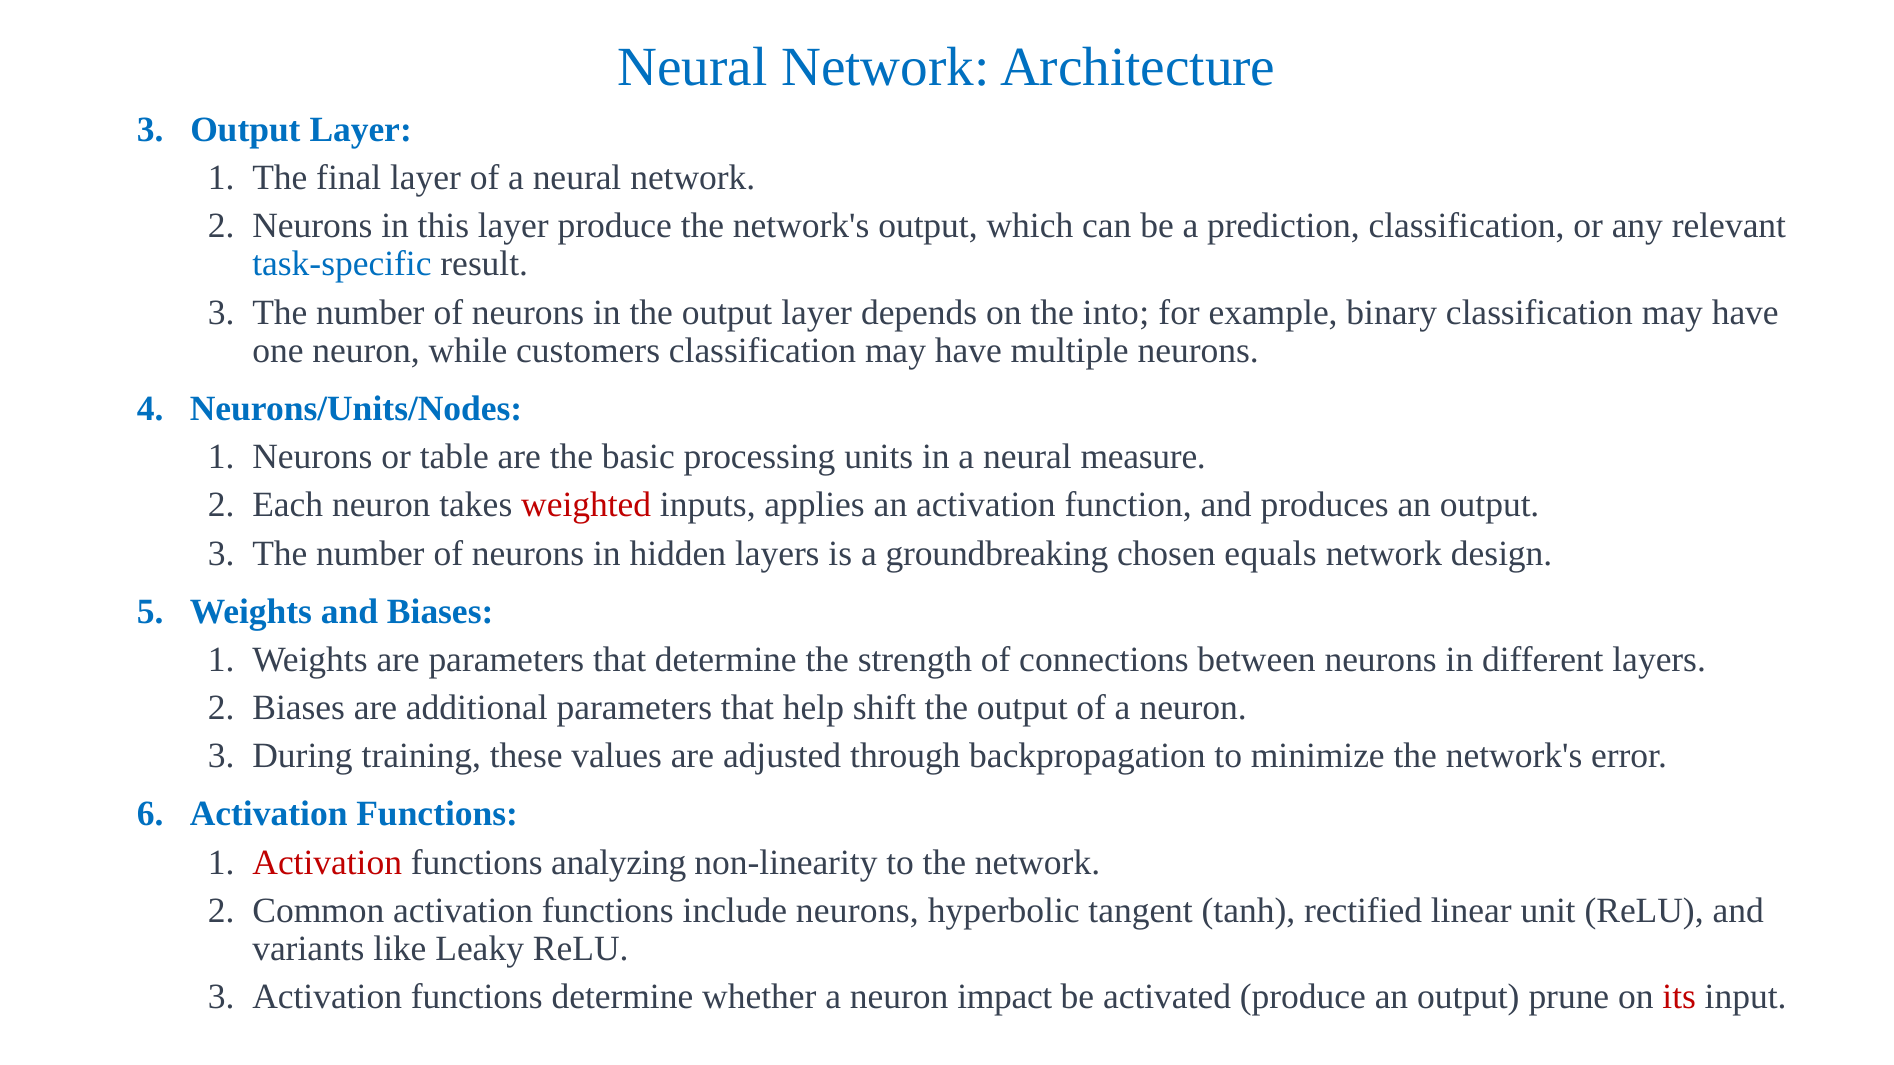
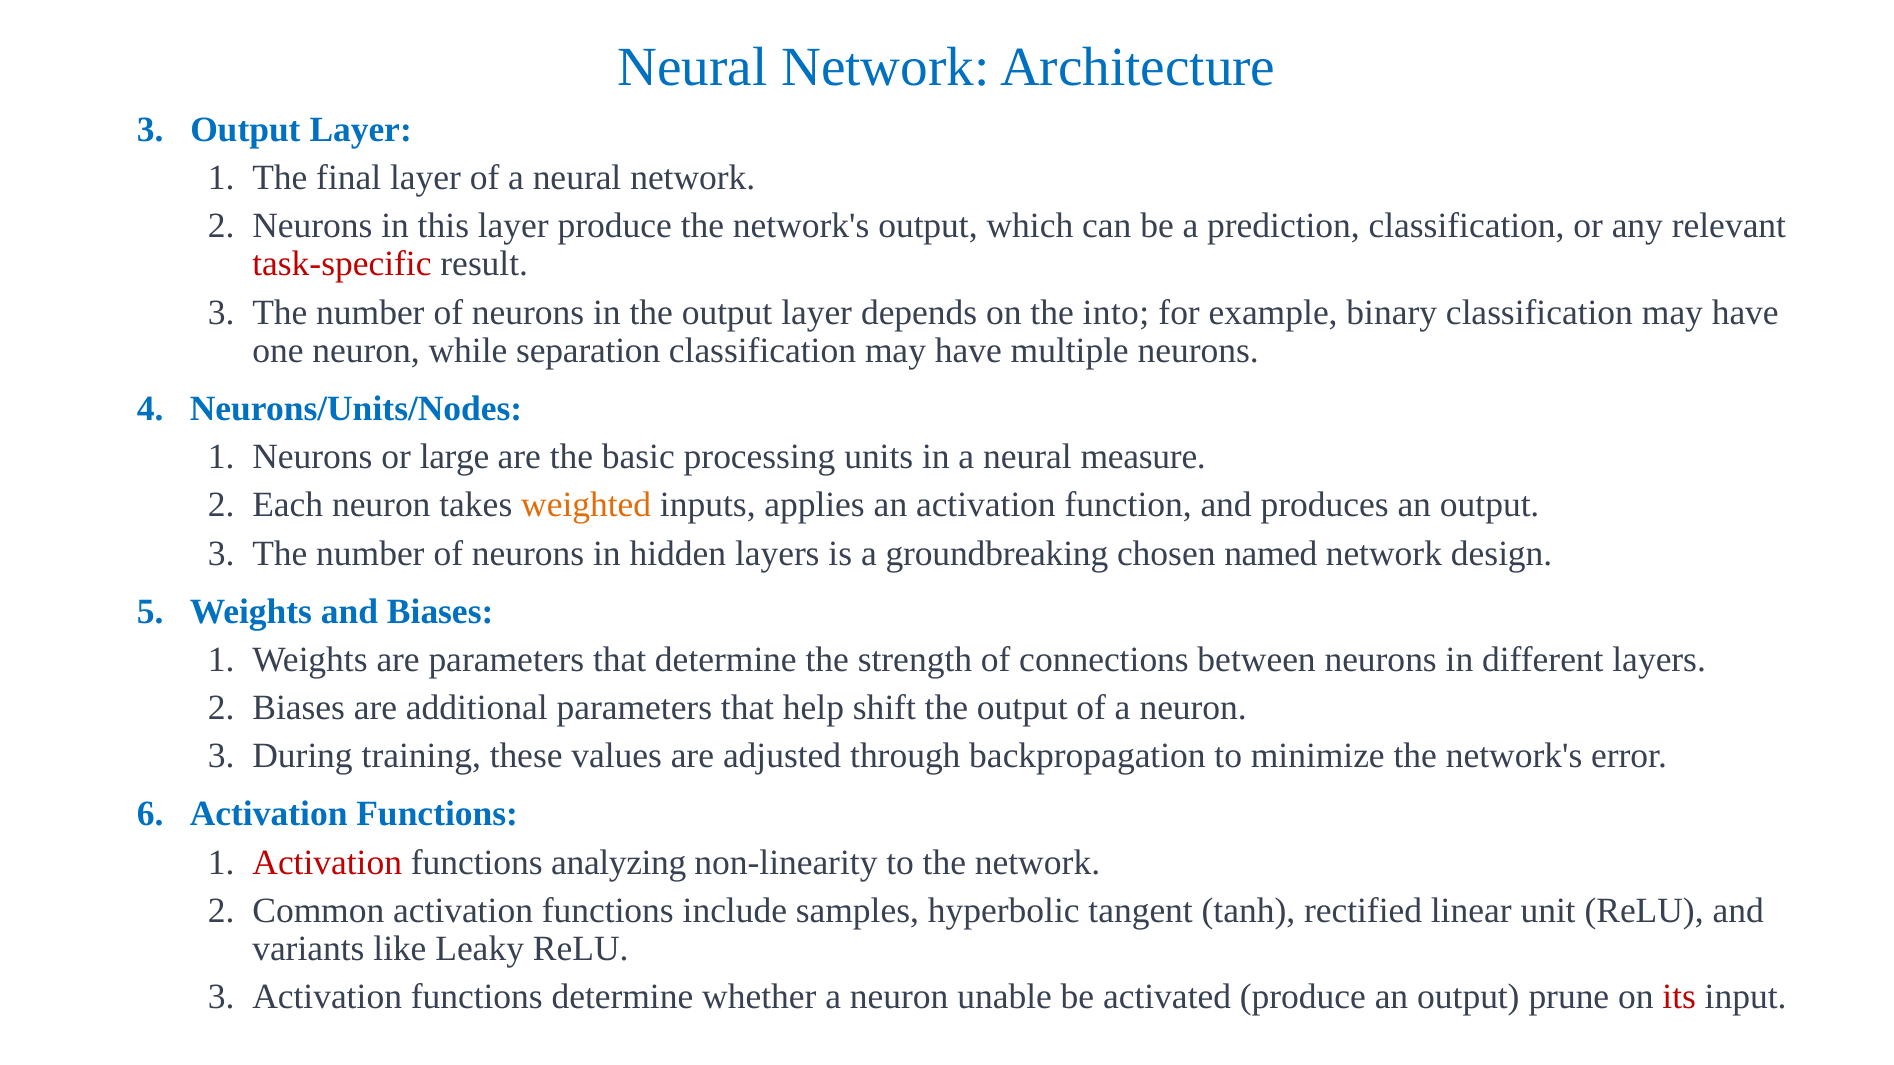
task-specific colour: blue -> red (342, 264)
customers: customers -> separation (588, 351)
table: table -> large (455, 457)
weighted colour: red -> orange (586, 505)
equals: equals -> named (1271, 554)
include neurons: neurons -> samples (857, 911)
impact: impact -> unable (1005, 997)
